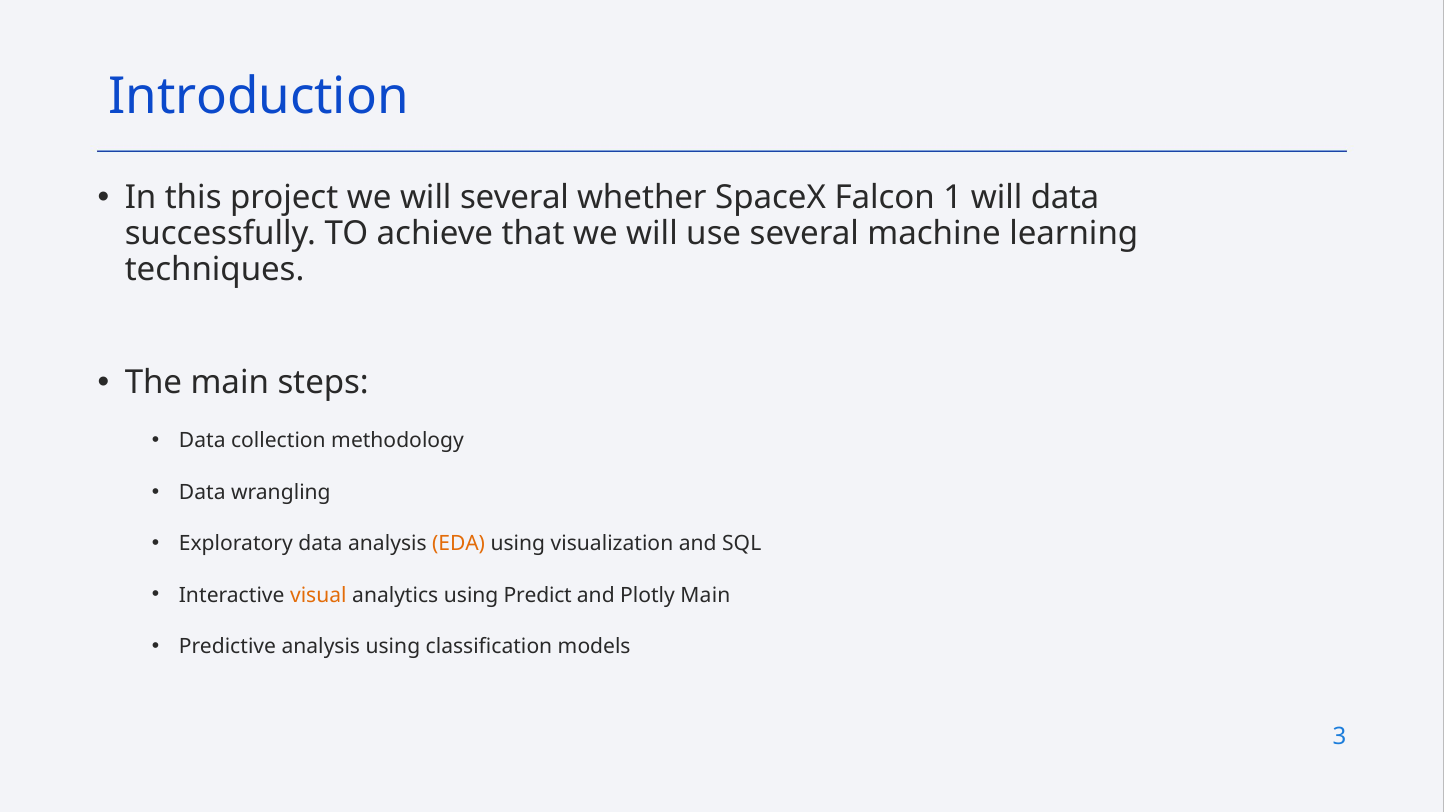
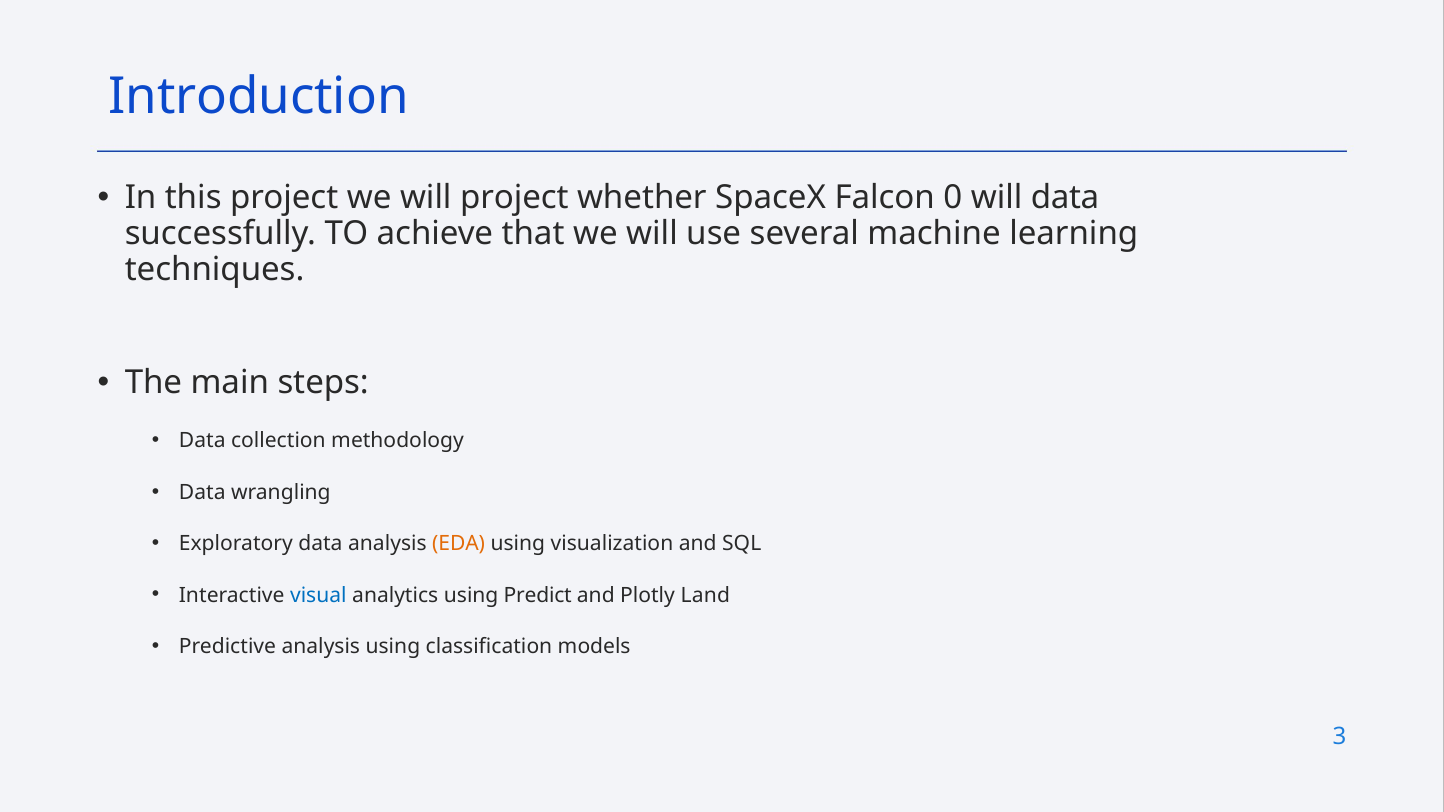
will several: several -> project (514, 198)
1: 1 -> 0 (953, 198)
visual colour: orange -> blue (318, 595)
Plotly Main: Main -> Land (705, 595)
